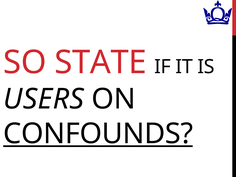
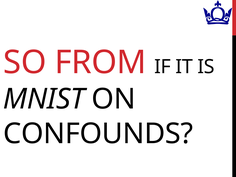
STATE: STATE -> FROM (100, 62)
USERS: USERS -> MNIST (44, 99)
CONFOUNDS underline: present -> none (98, 134)
